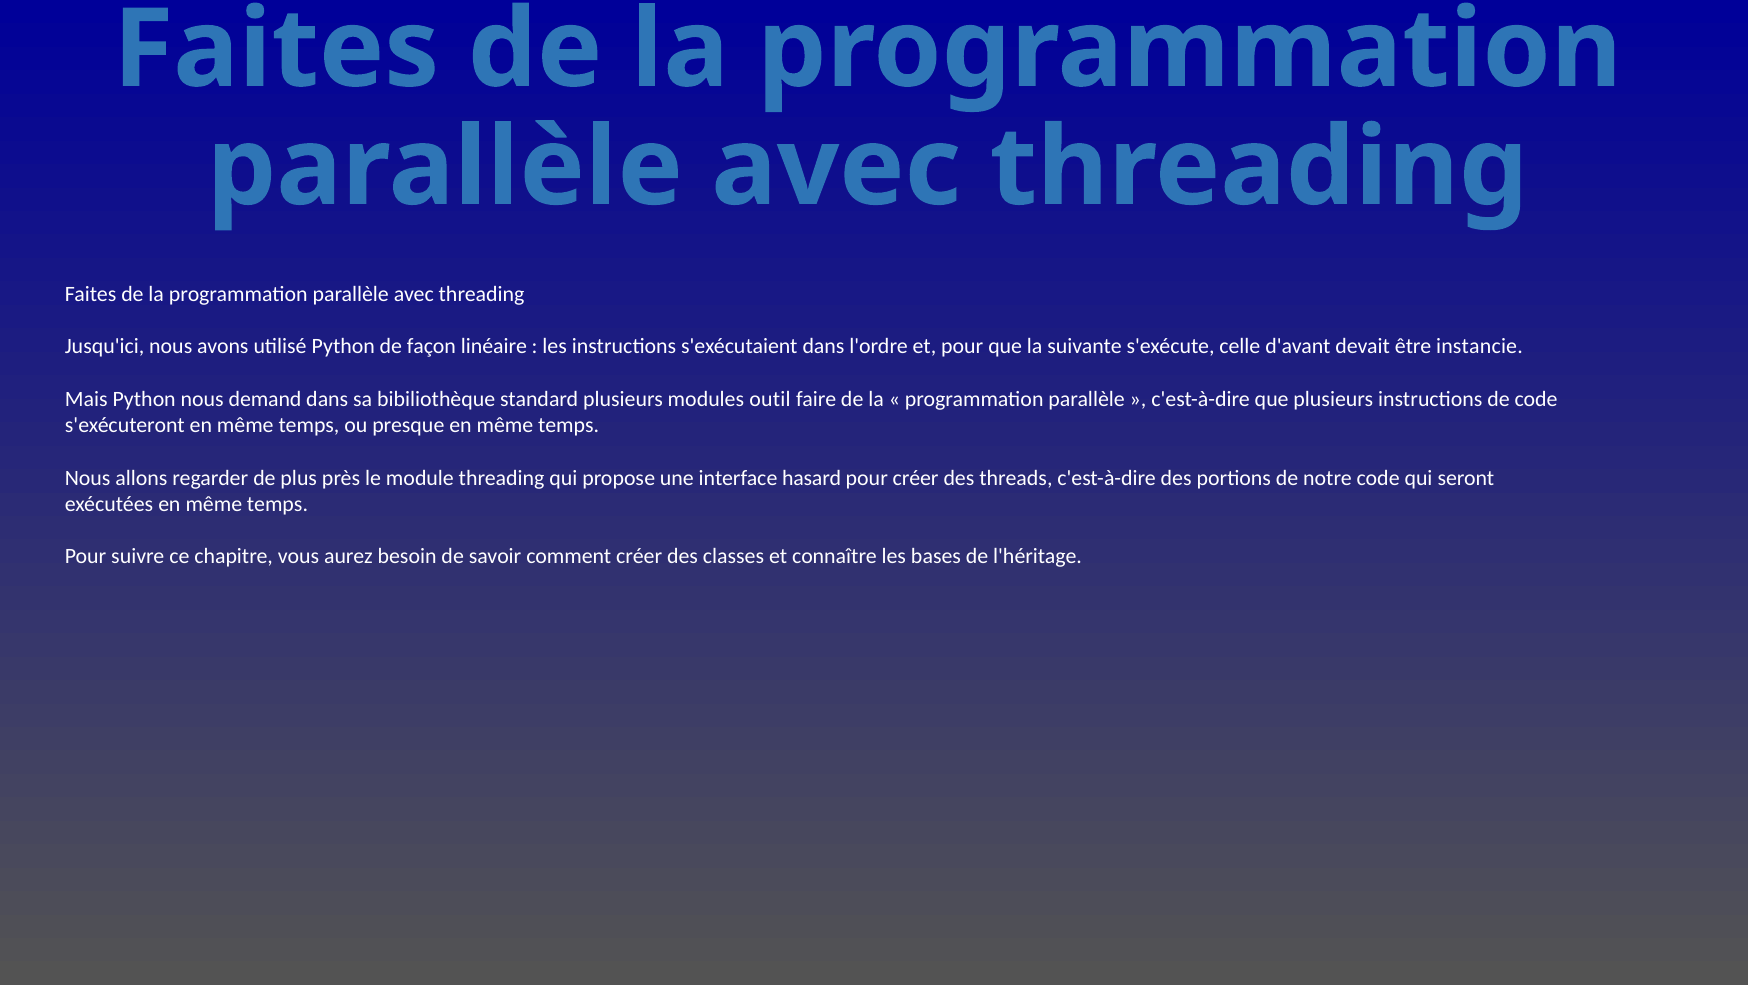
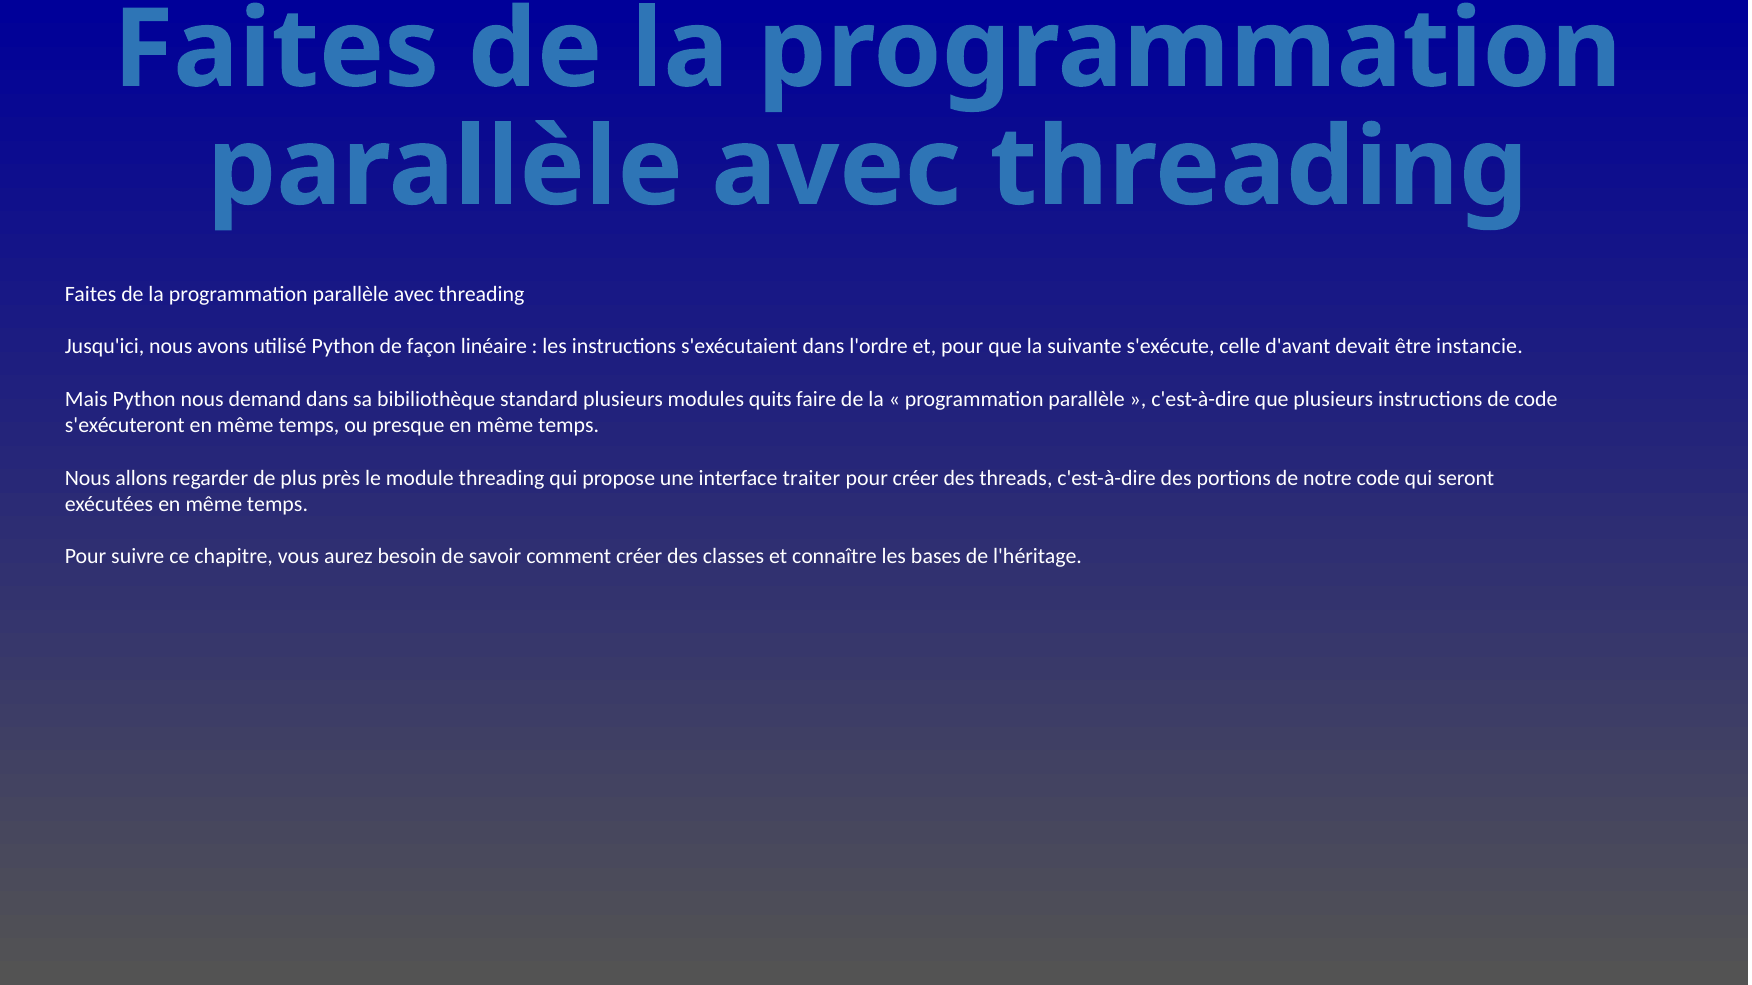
outil: outil -> quits (770, 399)
hasard: hasard -> traiter (811, 478)
